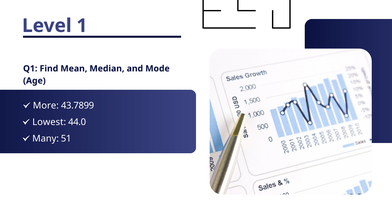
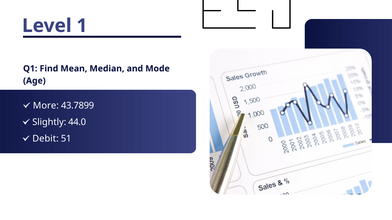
Lowest: Lowest -> Slightly (49, 122)
Many: Many -> Debit (46, 139)
